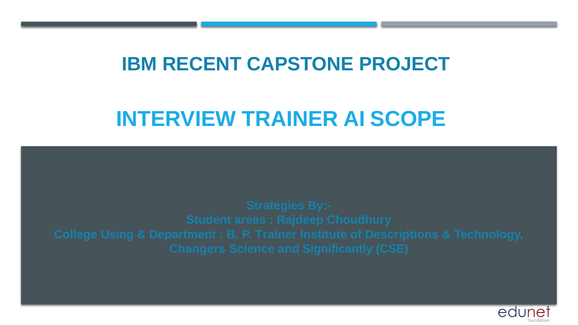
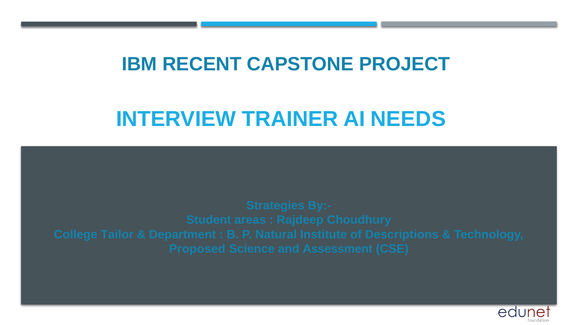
SCOPE: SCOPE -> NEEDS (408, 119)
Using: Using -> Tailor (117, 234)
P Trainer: Trainer -> Natural (276, 234)
Changers: Changers -> Proposed (197, 249)
Significantly: Significantly -> Assessment (338, 249)
